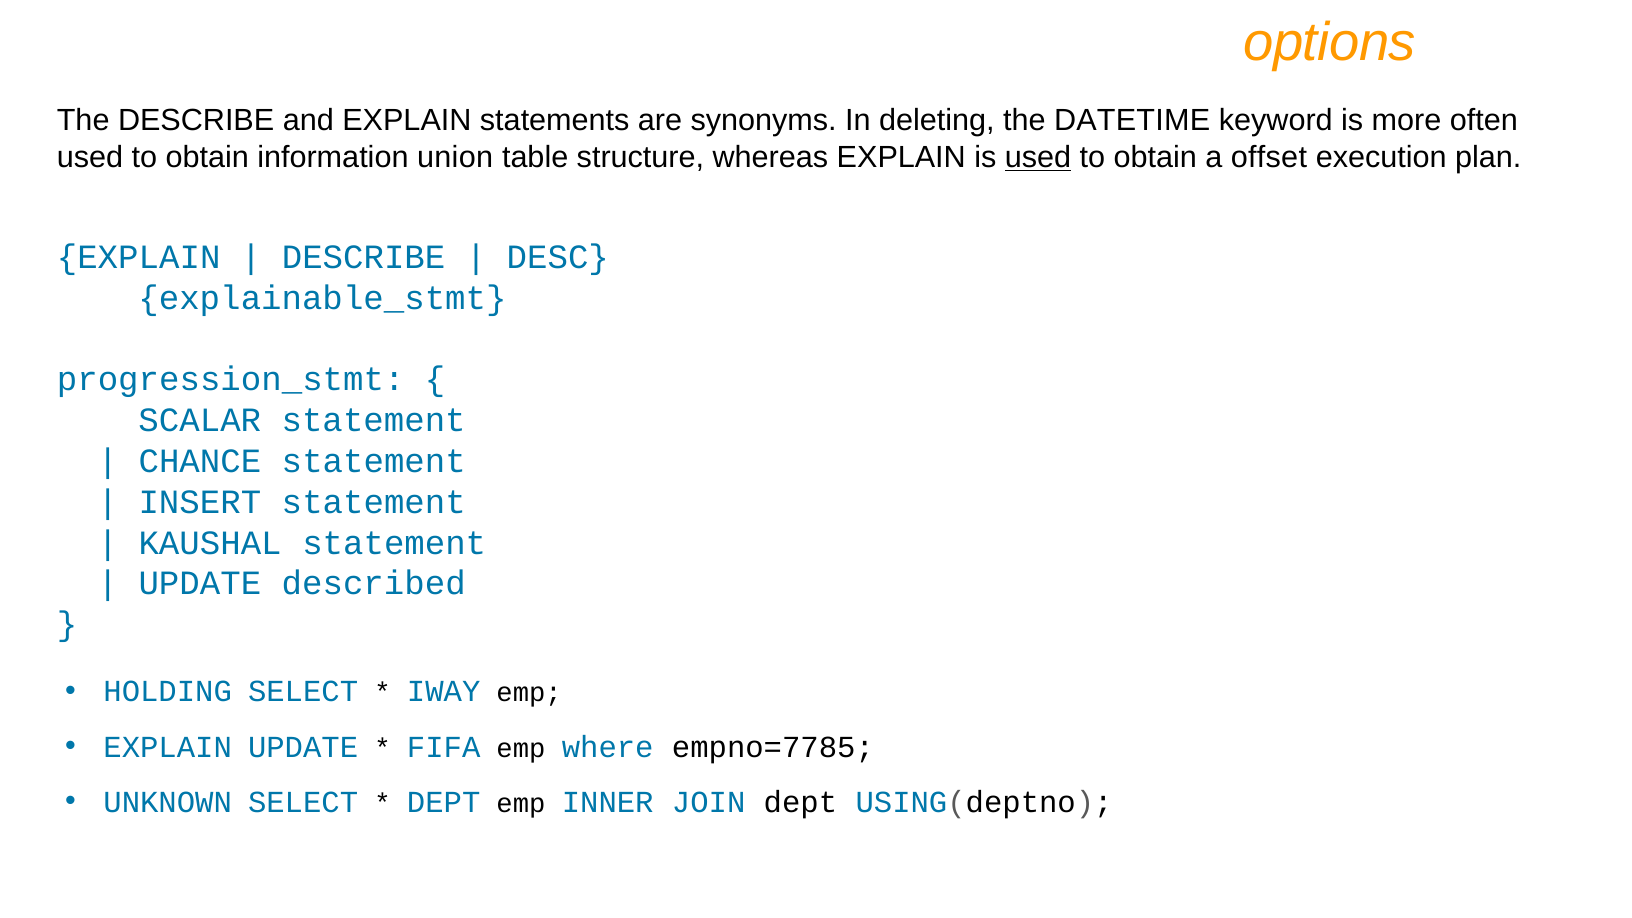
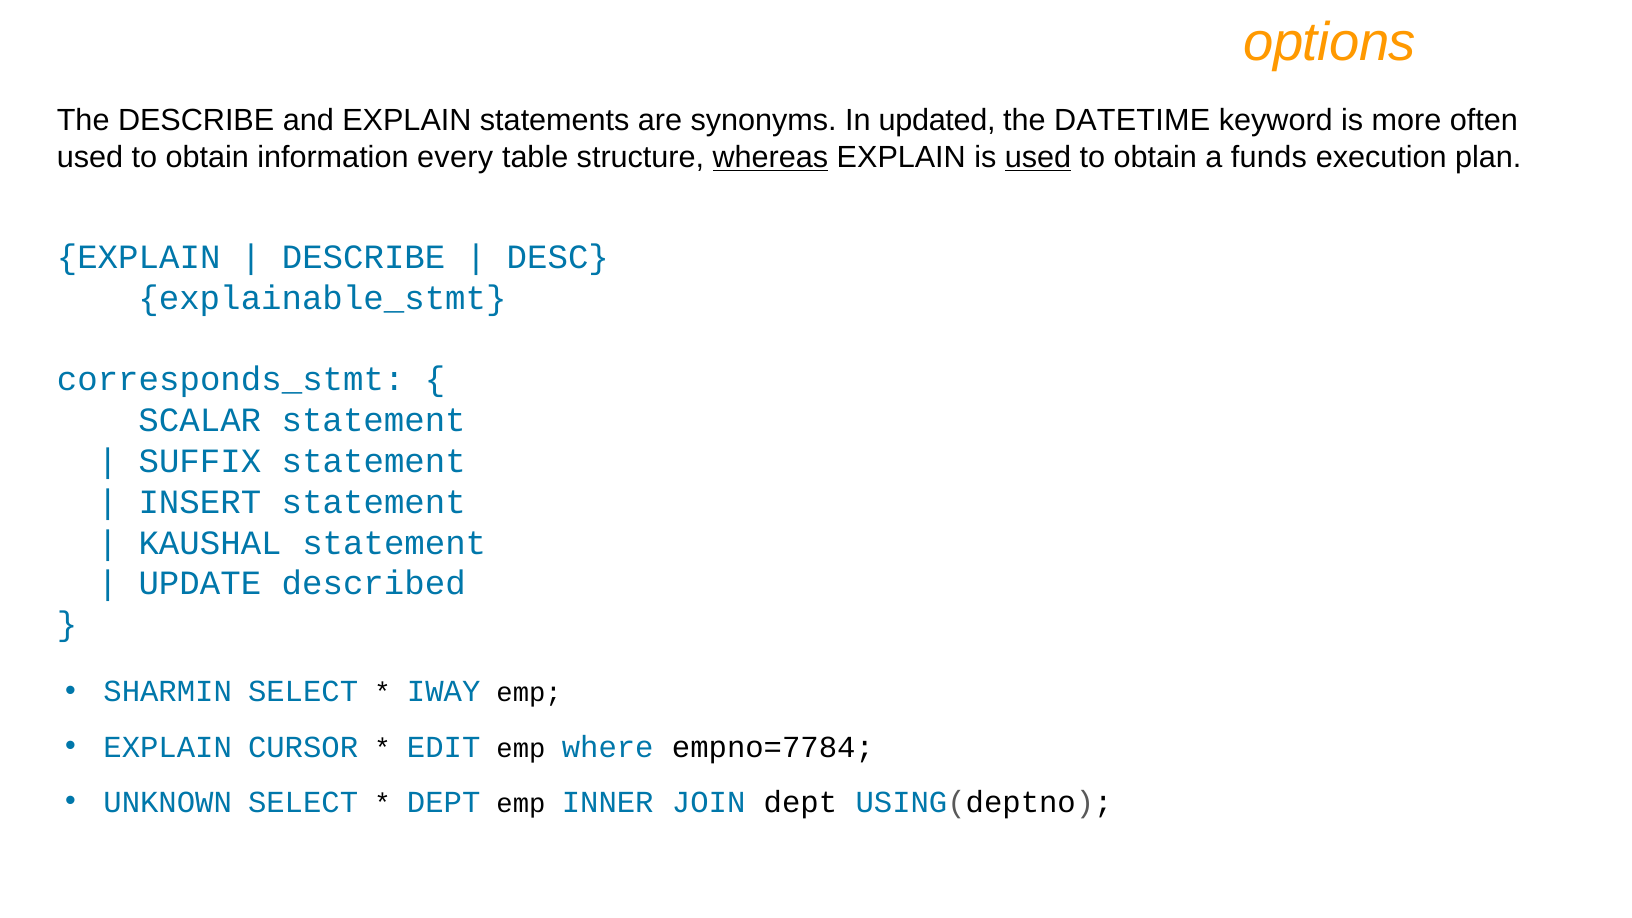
deleting: deleting -> updated (937, 121)
union: union -> every (455, 157)
whereas underline: none -> present (770, 157)
offset: offset -> funds (1269, 157)
progression_stmt: progression_stmt -> corresponds_stmt (231, 380)
CHANCE: CHANCE -> SUFFIX (200, 461)
HOLDING: HOLDING -> SHARMIN (168, 692)
EXPLAIN UPDATE: UPDATE -> CURSOR (303, 747)
FIFA: FIFA -> EDIT (444, 747)
empno=7785: empno=7785 -> empno=7784 (773, 747)
